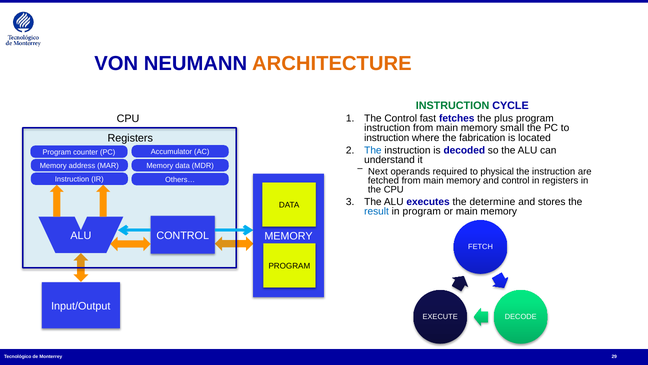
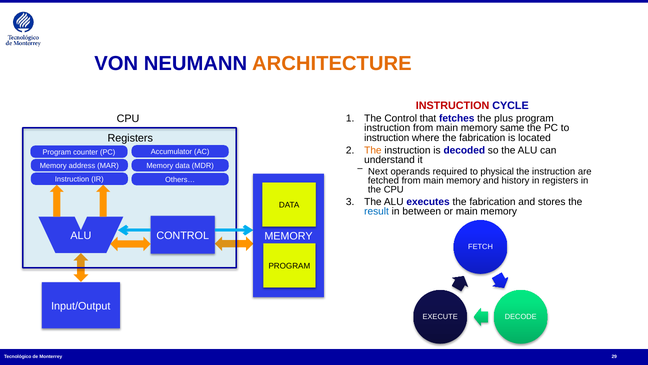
INSTRUCTION colour: green -> red (453, 106)
fast: fast -> that (428, 118)
small: small -> same (512, 128)
The colour: blue -> orange (373, 150)
and control: control -> history (516, 180)
executes the determine: determine -> fabrication (492, 202)
in program: program -> between (422, 211)
